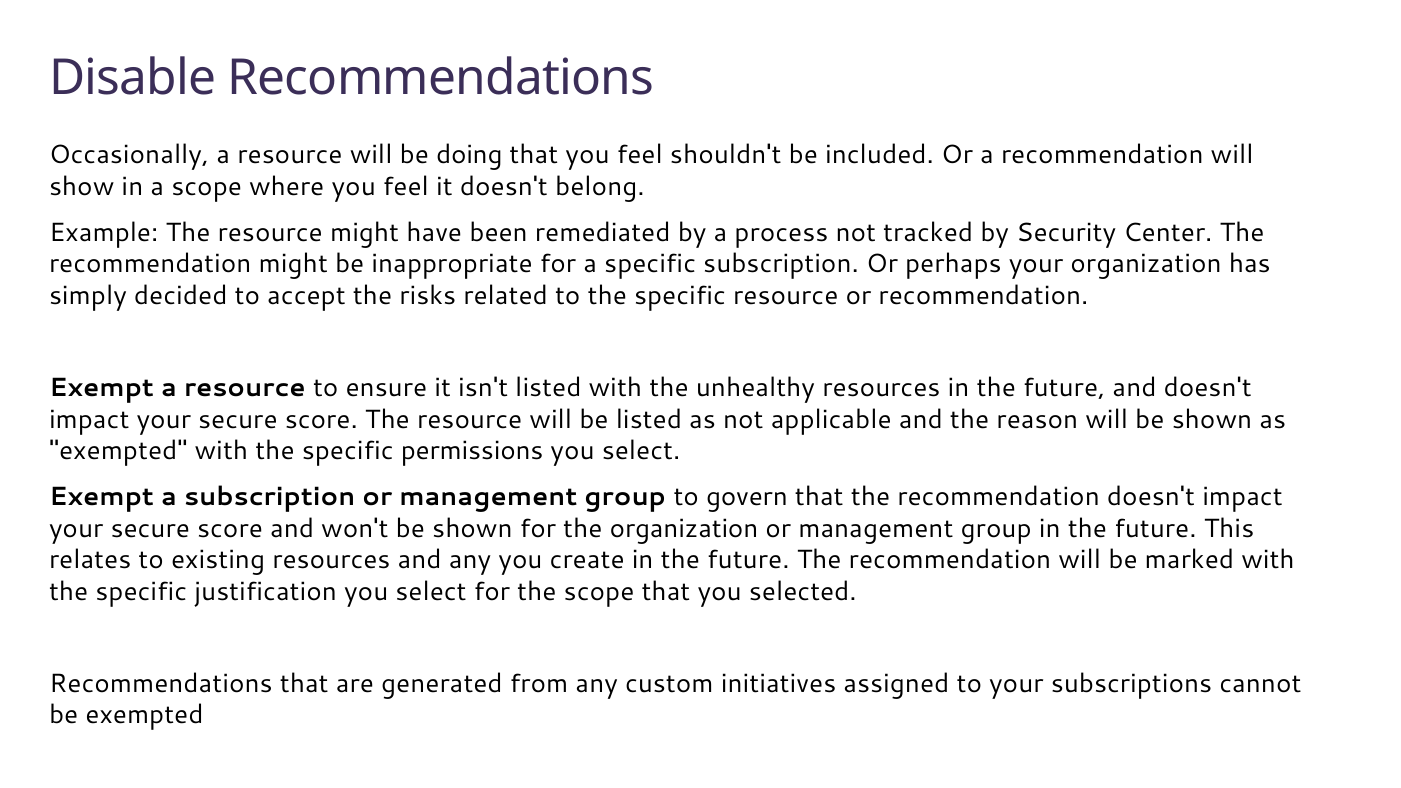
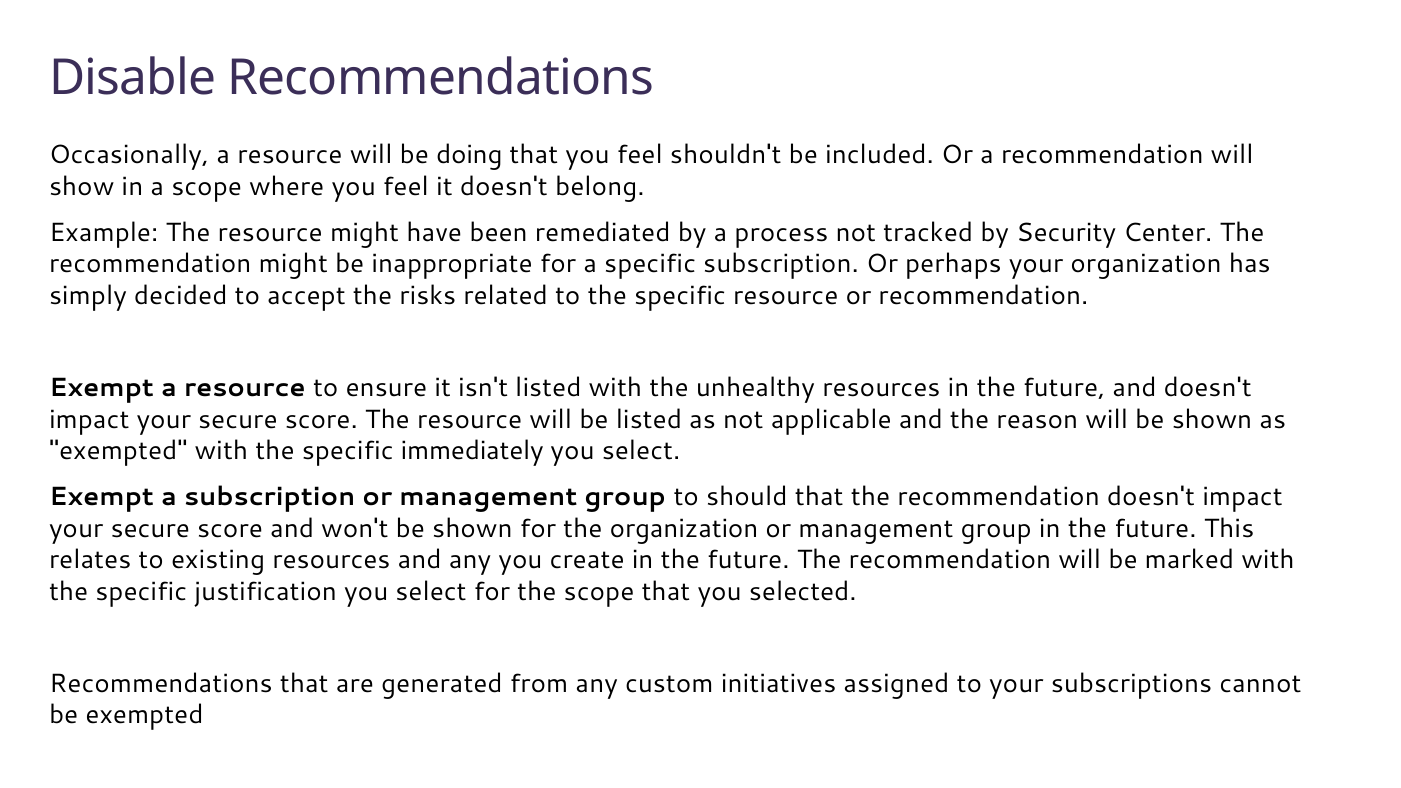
permissions: permissions -> immediately (472, 451)
govern: govern -> should (747, 497)
